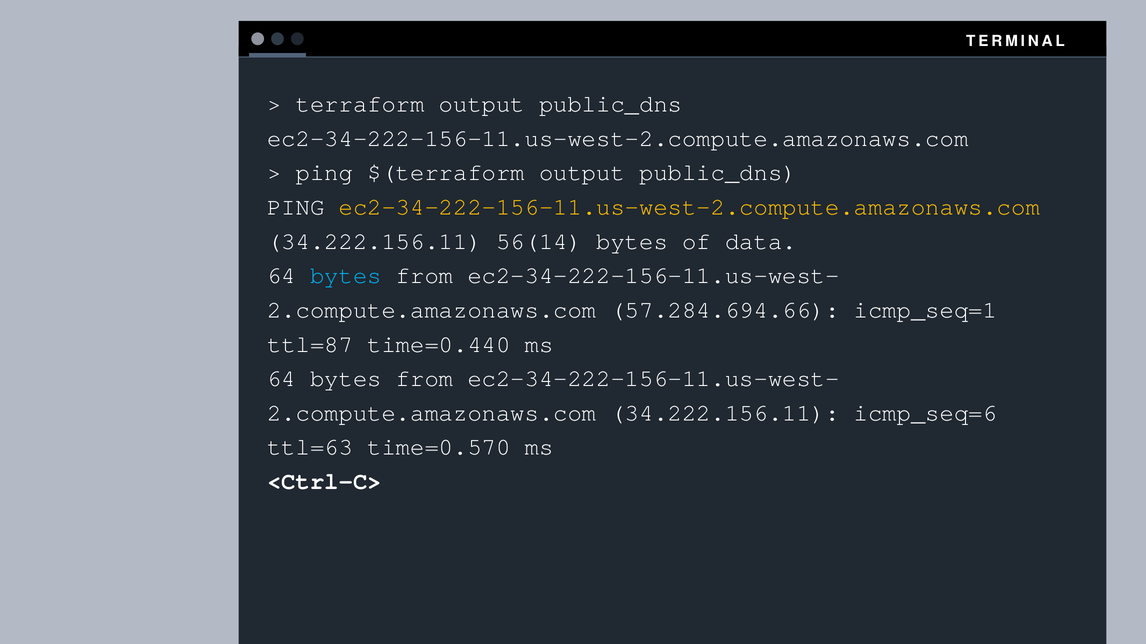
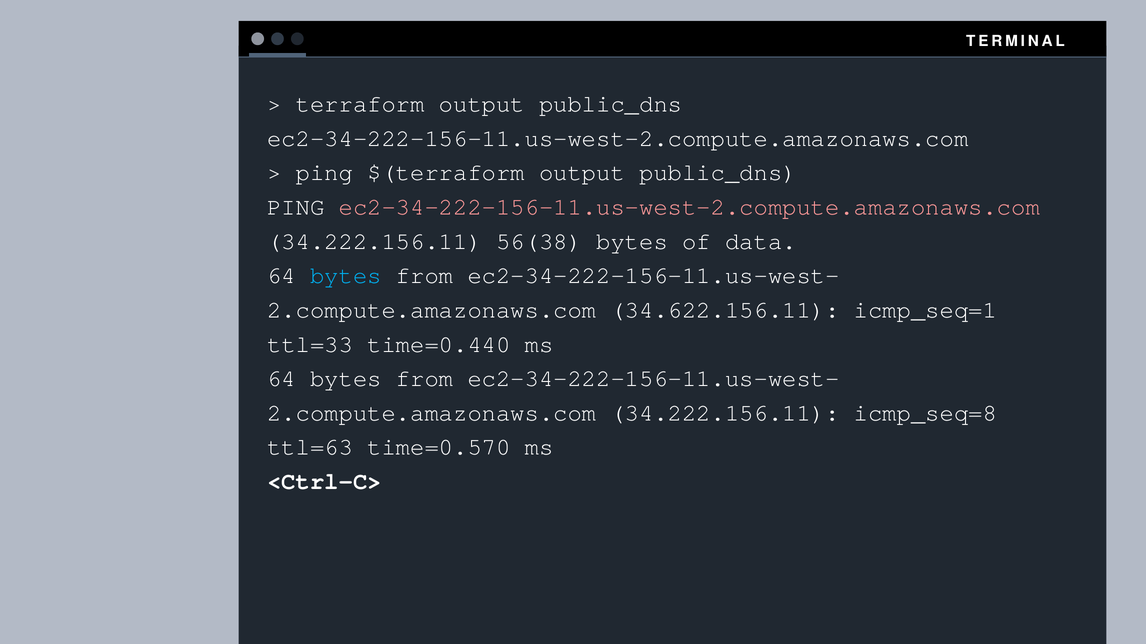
ec2-34-222-156-11.us-west-2.compute.amazonaws.com colour: yellow -> pink (689, 207)
56(14: 56(14 -> 56(38 (539, 241)
57.284.694.66: 57.284.694.66 -> 34.622.156.11 (725, 310)
ttl=87: ttl=87 -> ttl=33 (310, 344)
icmp_seq=6: icmp_seq=6 -> icmp_seq=8 (925, 413)
